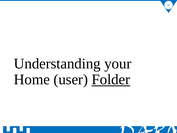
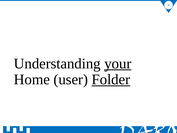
your underline: none -> present (118, 63)
